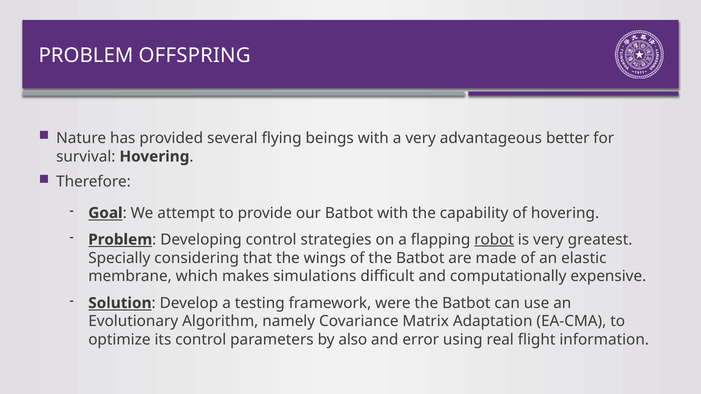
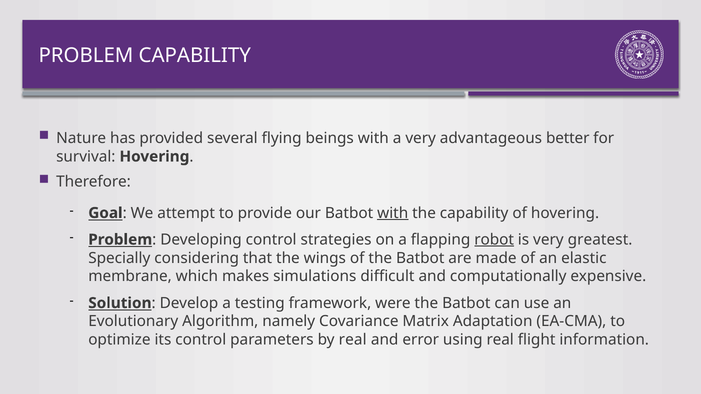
PROBLEM OFFSPRING: OFFSPRING -> CAPABILITY (195, 56)
with underline: none -> present (393, 213)
by also: also -> real (353, 340)
